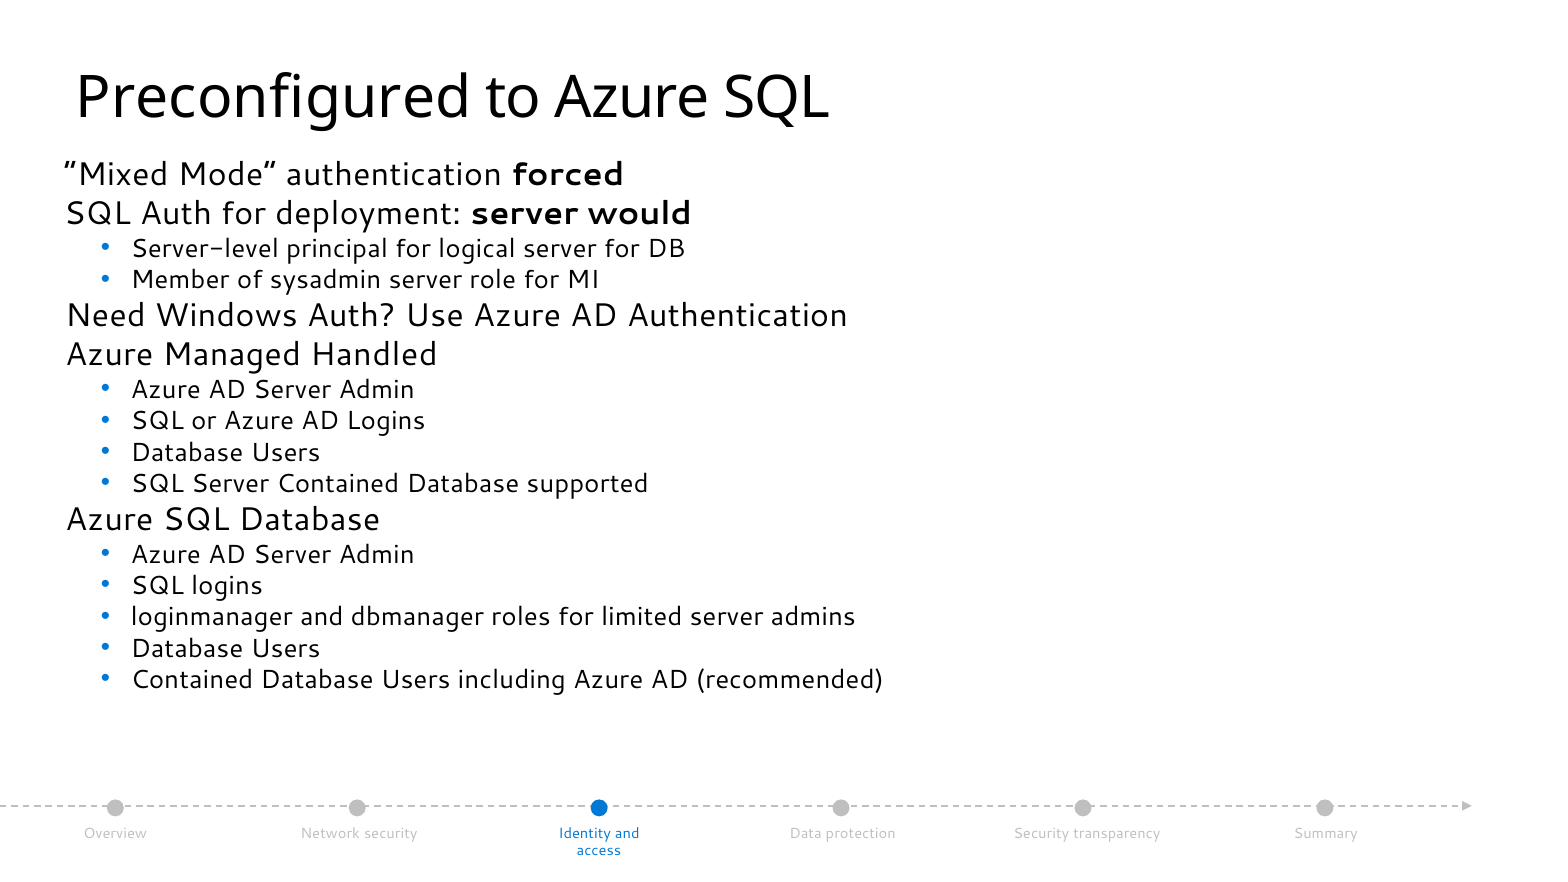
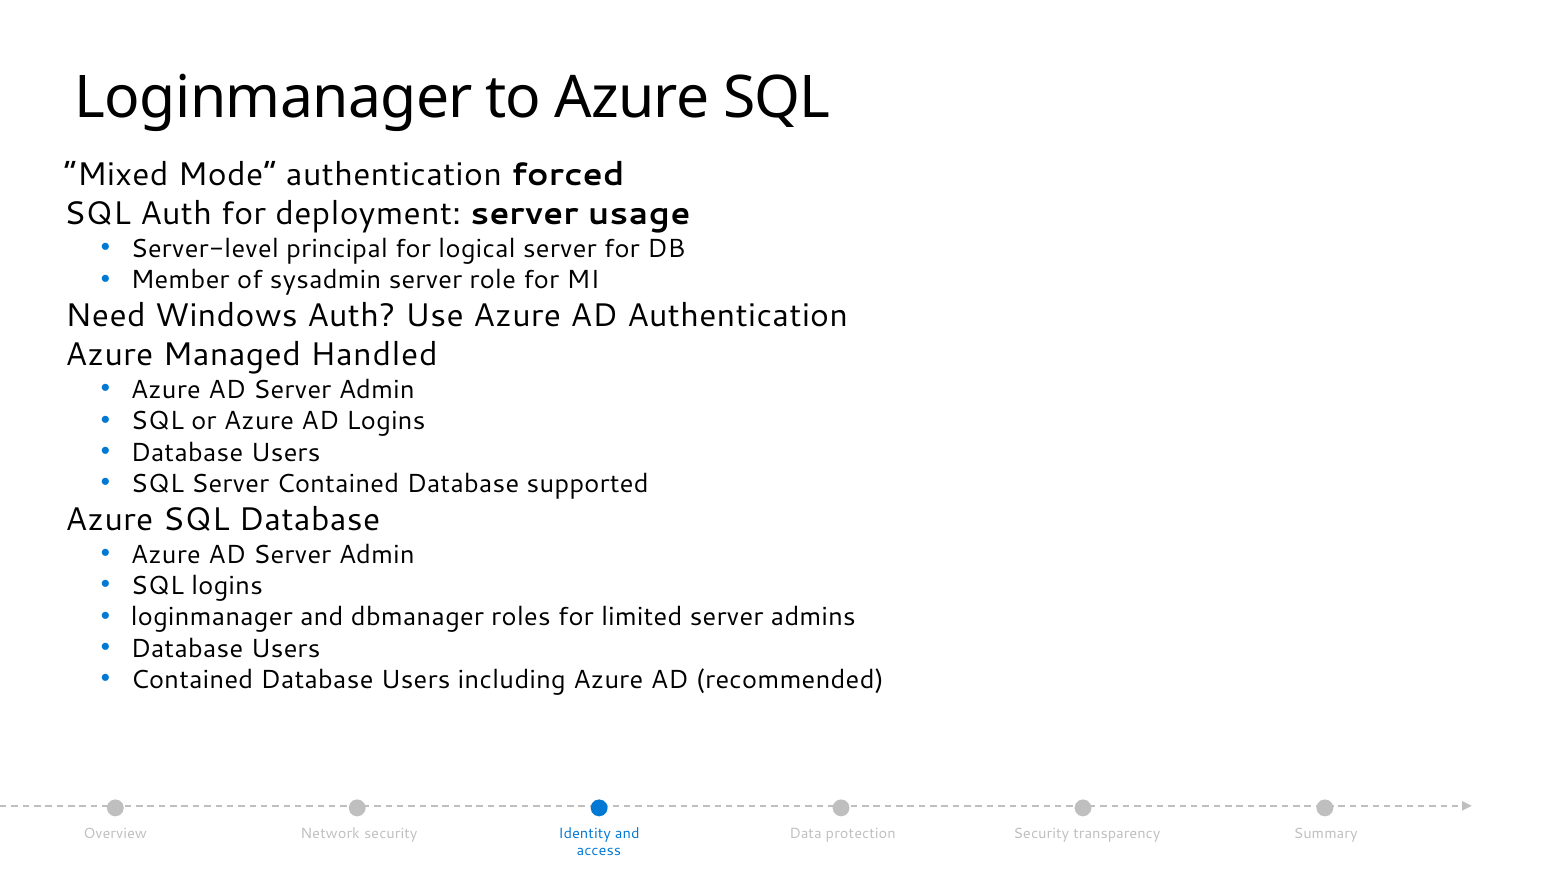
Preconfigured: Preconfigured -> Loginmanager (274, 98)
would: would -> usage (639, 214)
